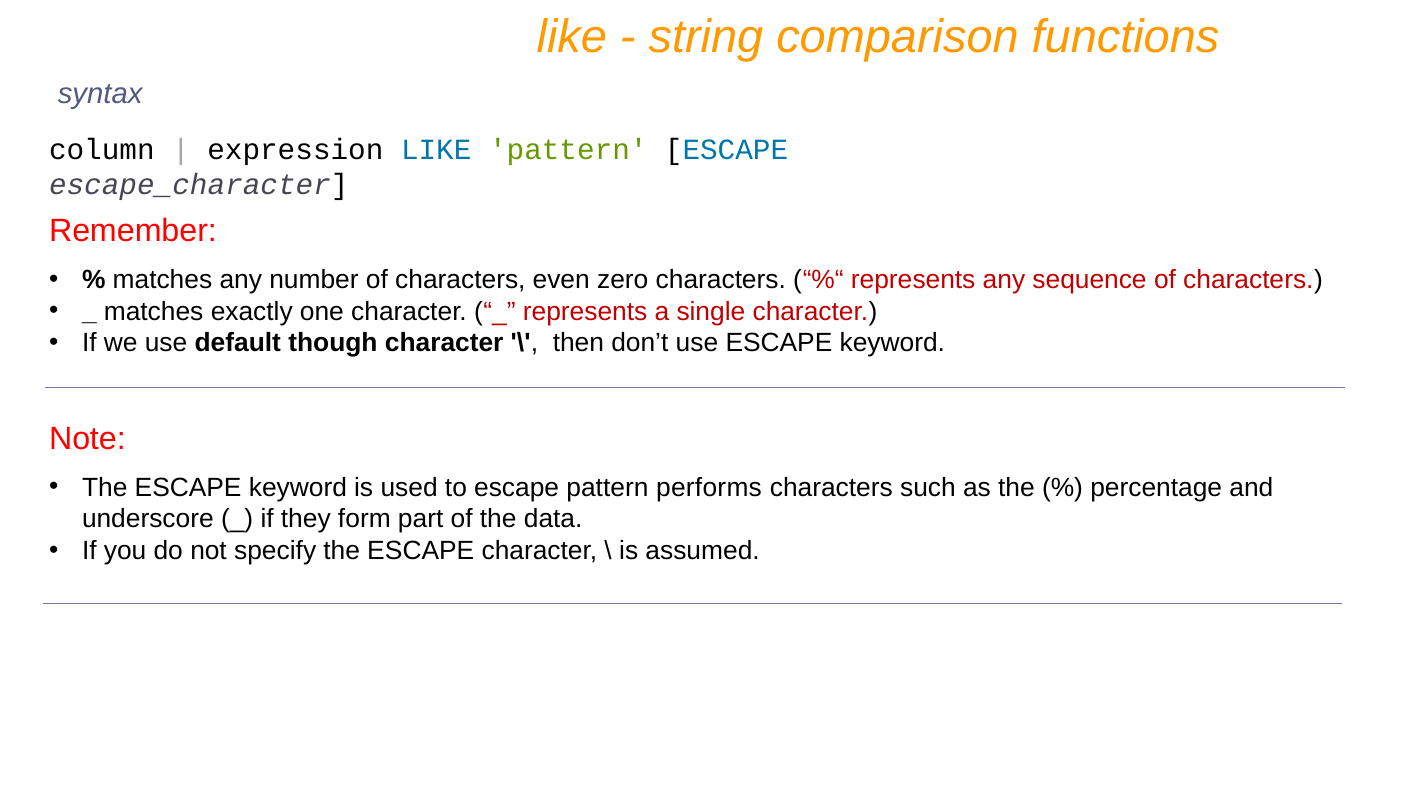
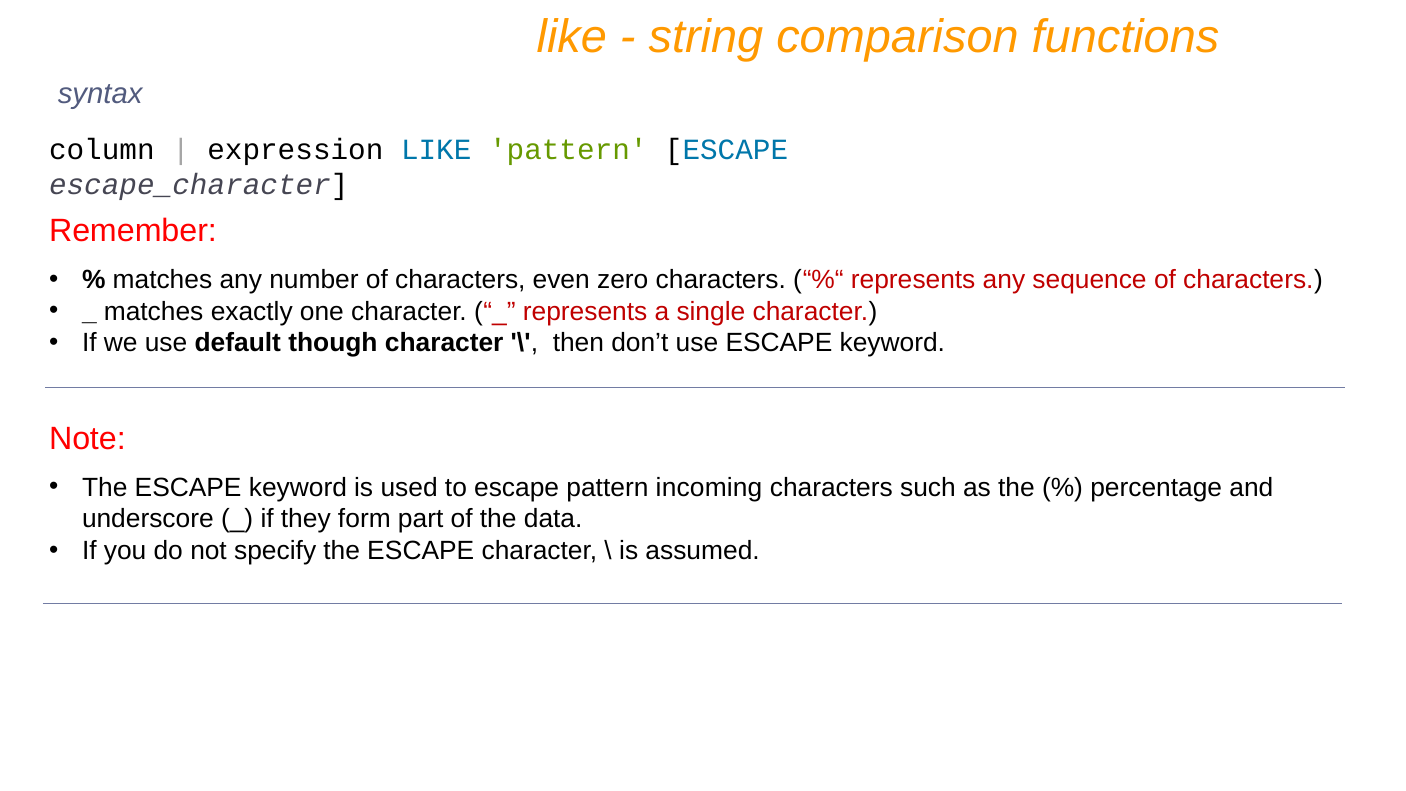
performs: performs -> incoming (709, 488)
